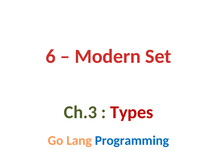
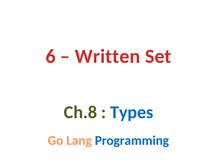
Modern: Modern -> Written (107, 56)
Ch.3: Ch.3 -> Ch.8 (80, 112)
Types colour: red -> blue (132, 112)
